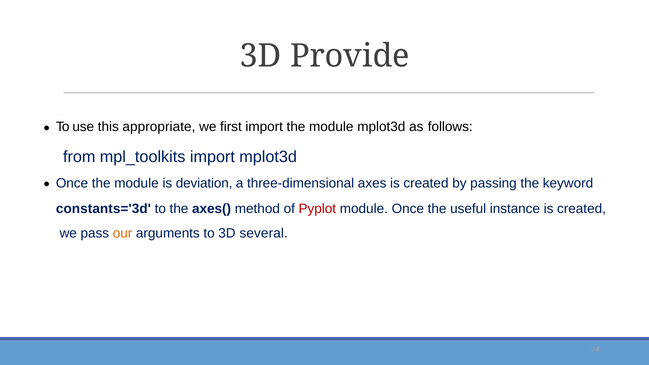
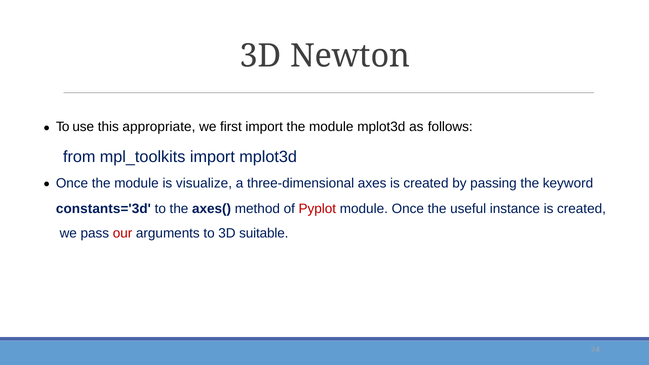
Provide: Provide -> Newton (350, 56)
deviation: deviation -> visualize (204, 183)
our colour: orange -> red (123, 233)
several: several -> suitable (264, 233)
